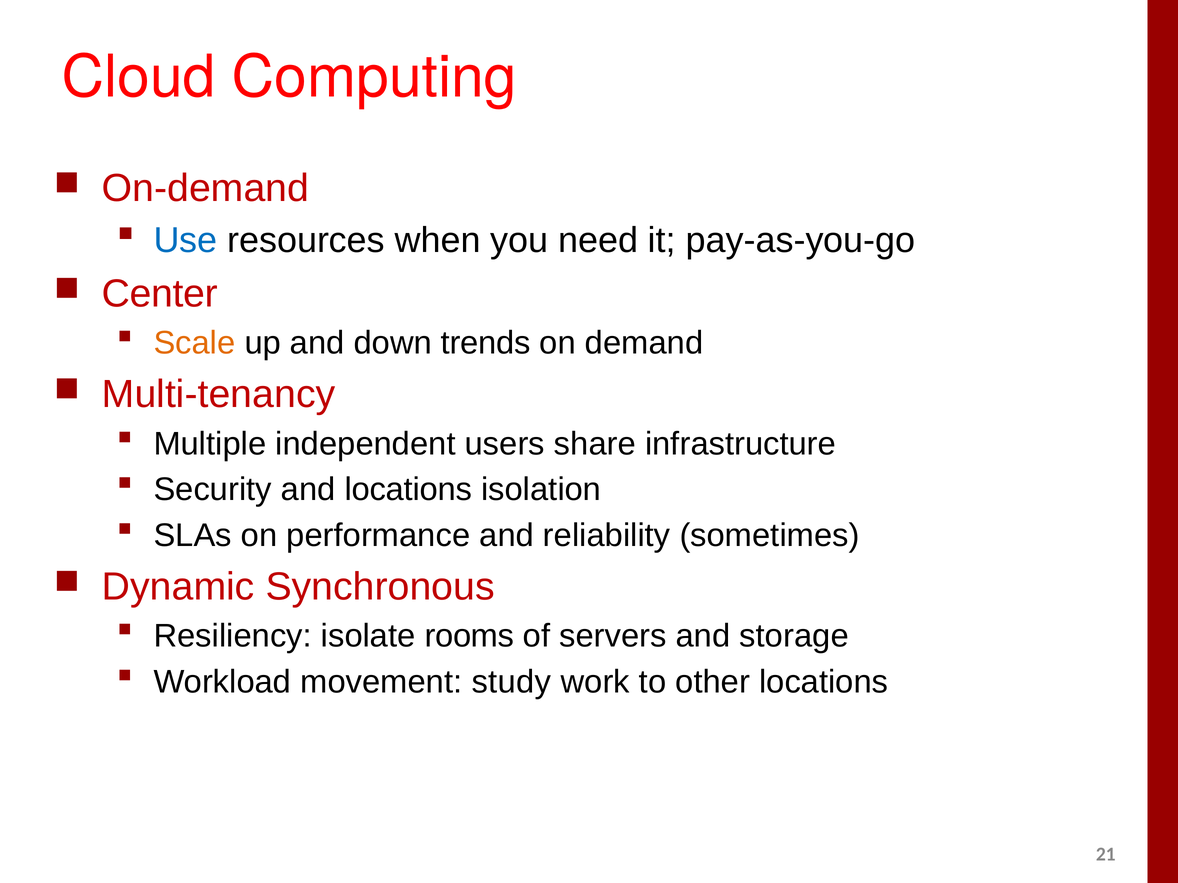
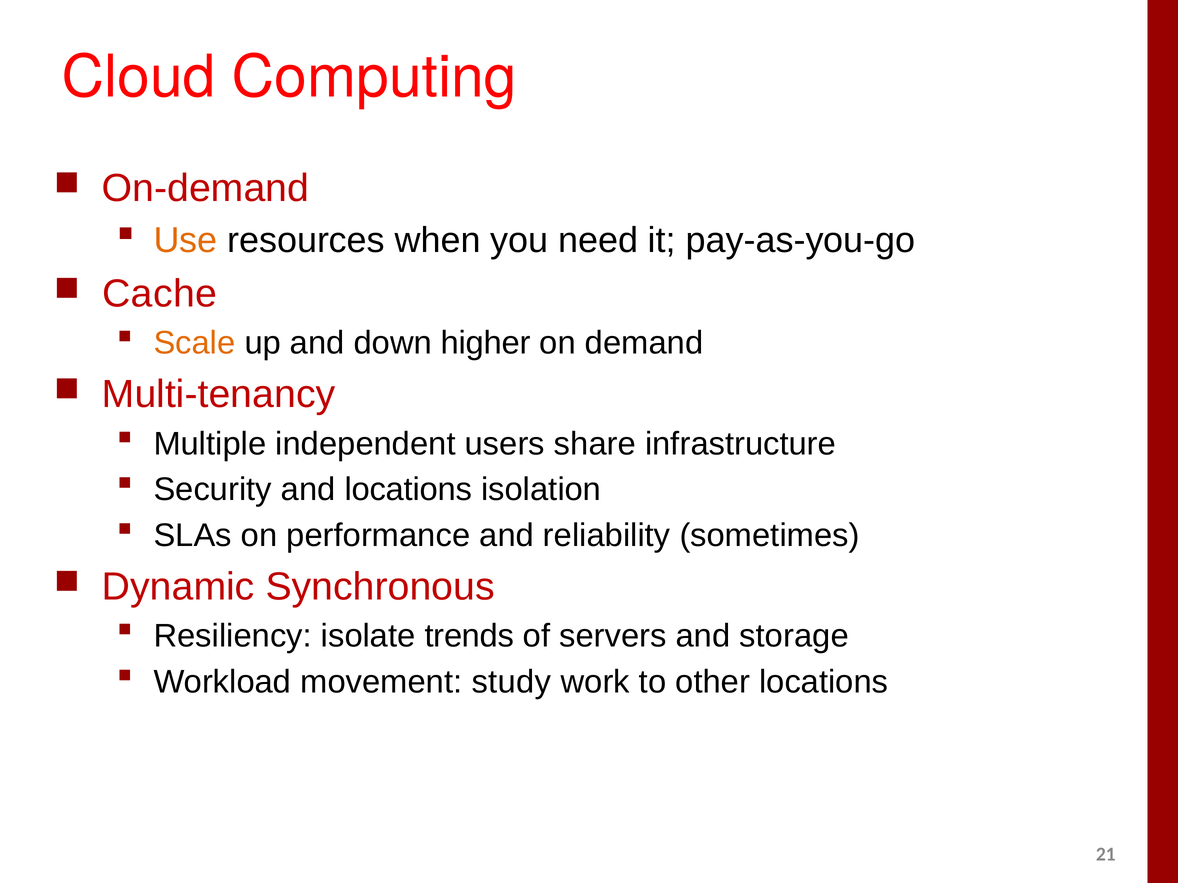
Use colour: blue -> orange (185, 241)
Center: Center -> Cache (160, 294)
trends: trends -> higher (486, 343)
rooms: rooms -> trends (469, 636)
